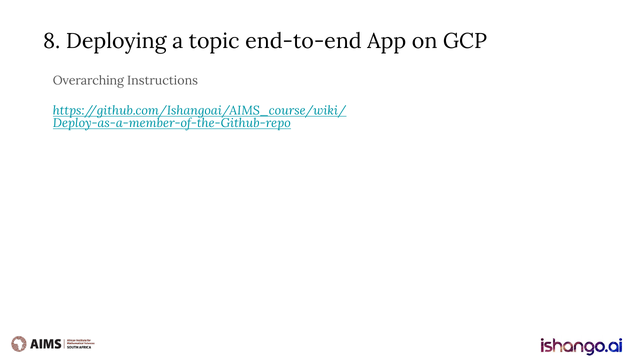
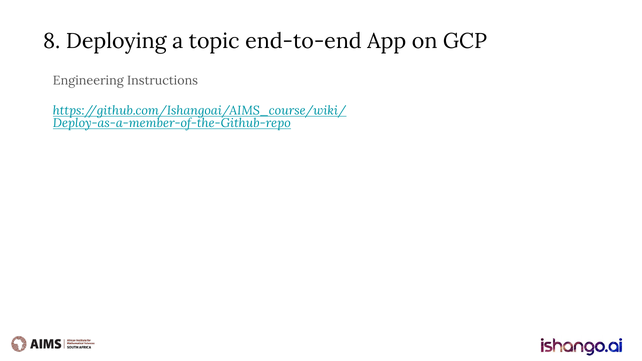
Overarching: Overarching -> Engineering (88, 81)
